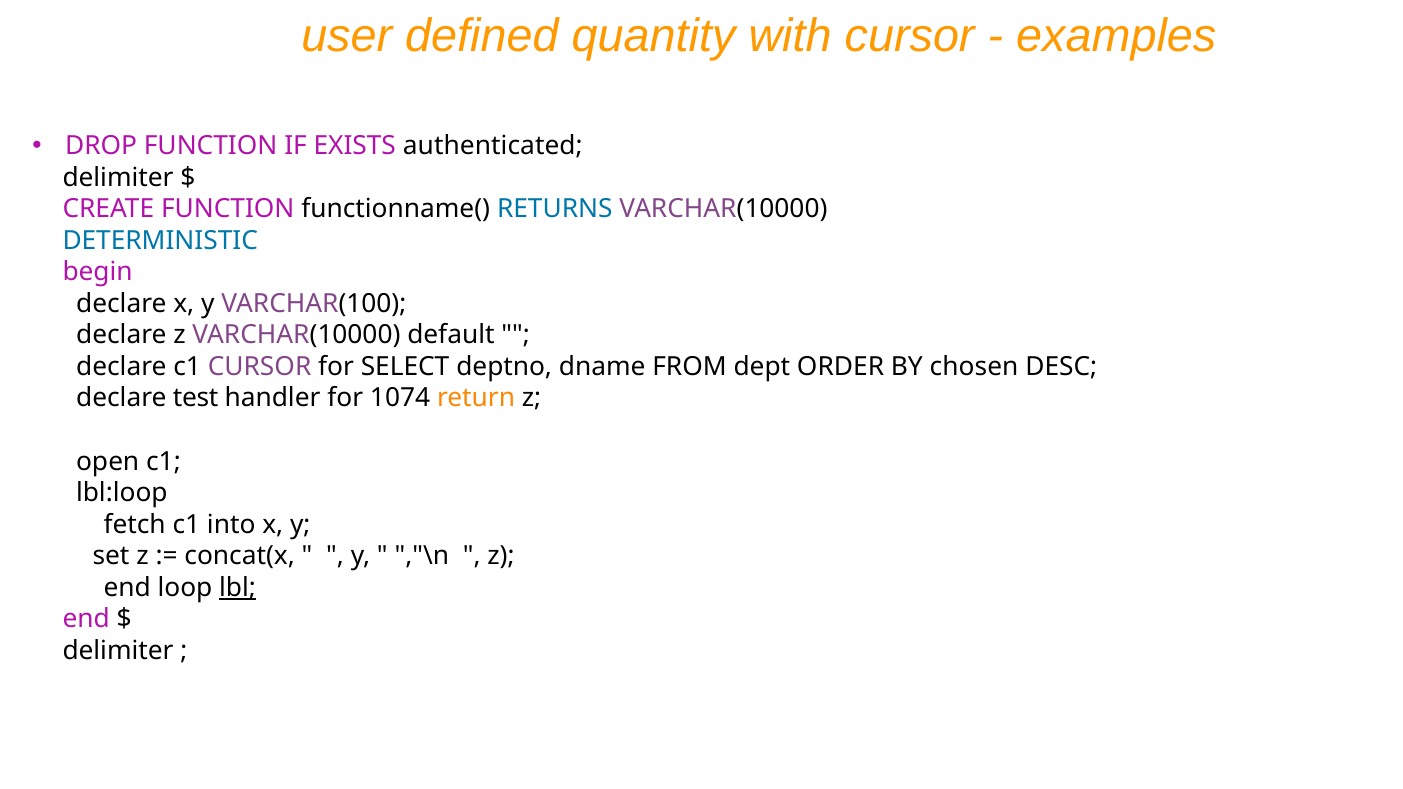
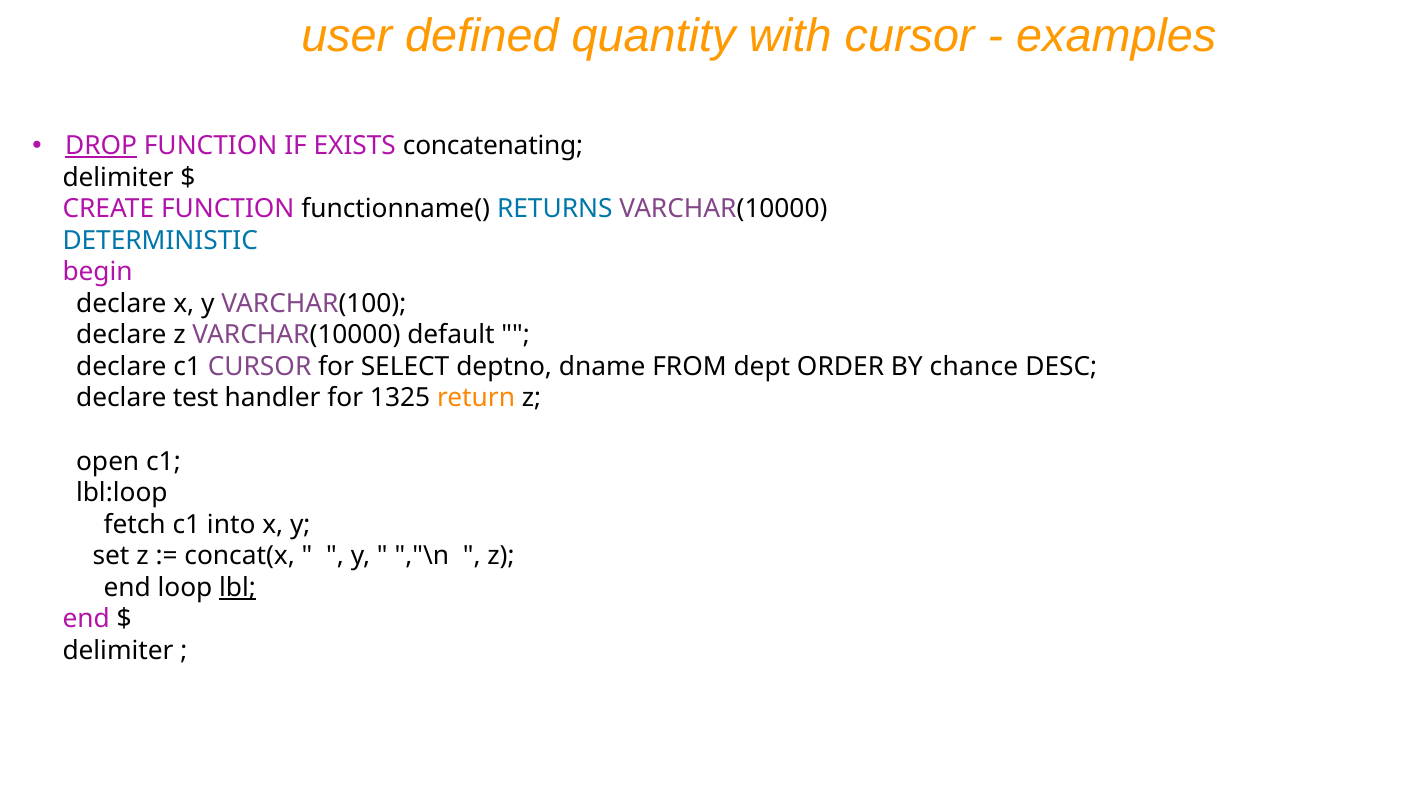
DROP underline: none -> present (101, 146)
authenticated: authenticated -> concatenating (493, 146)
chosen: chosen -> chance (974, 367)
1074: 1074 -> 1325 (400, 398)
